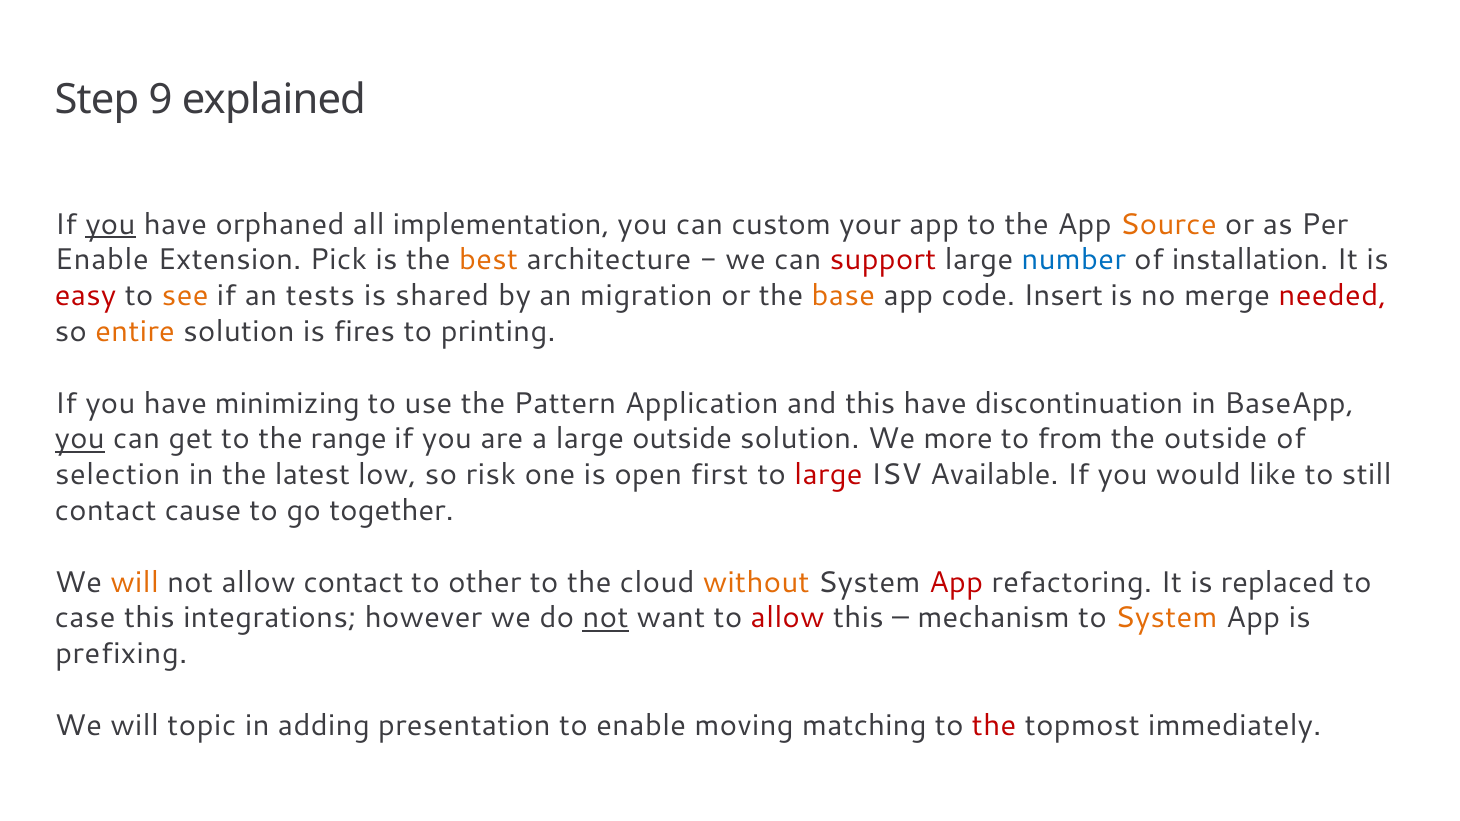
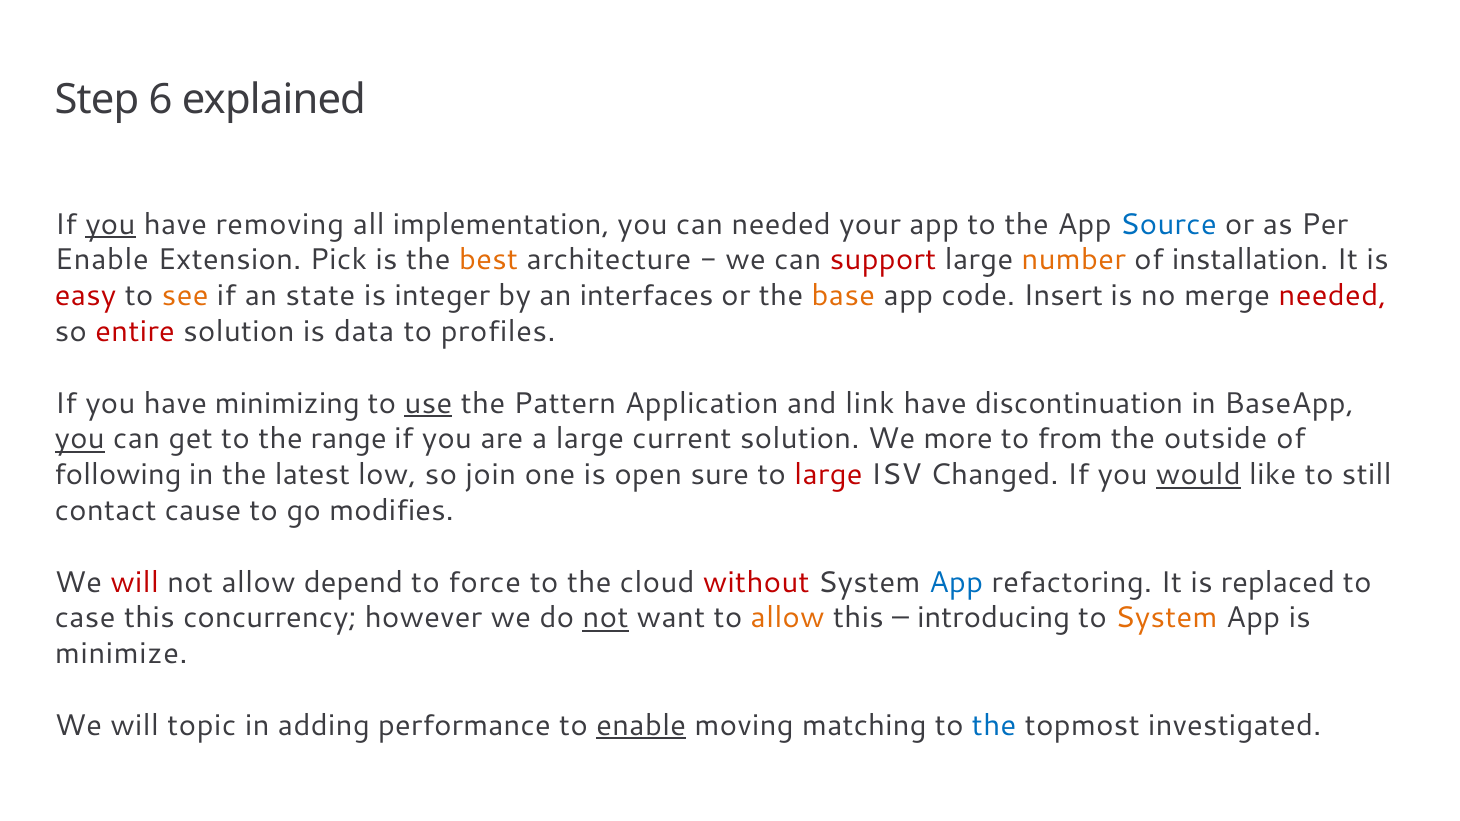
9: 9 -> 6 (161, 100)
orphaned: orphaned -> removing (280, 224)
can custom: custom -> needed (781, 224)
Source colour: orange -> blue (1168, 224)
number colour: blue -> orange (1074, 260)
tests: tests -> state (320, 296)
shared: shared -> integer (442, 296)
migration: migration -> interfaces (647, 296)
entire colour: orange -> red (135, 332)
fires: fires -> data (364, 332)
printing: printing -> profiles (498, 332)
use underline: none -> present (428, 403)
and this: this -> link (870, 403)
large outside: outside -> current (682, 439)
selection: selection -> following (118, 475)
risk: risk -> join (491, 475)
first: first -> sure (720, 475)
Available: Available -> Changed (994, 475)
would underline: none -> present (1198, 475)
together: together -> modifies (392, 511)
will colour: orange -> red (135, 582)
allow contact: contact -> depend (353, 582)
other: other -> force (485, 582)
without colour: orange -> red (756, 582)
App colour: red -> blue (956, 582)
integrations: integrations -> concurrency (270, 618)
allow colour: red -> orange (788, 618)
mechanism: mechanism -> introducing (994, 618)
prefixing: prefixing -> minimize (121, 654)
presentation: presentation -> performance (464, 726)
enable underline: none -> present (641, 726)
the colour: red -> blue (994, 726)
immediately: immediately -> investigated (1235, 726)
